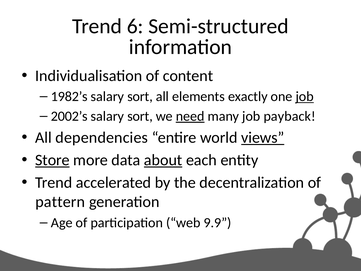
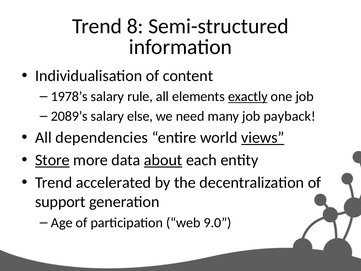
6: 6 -> 8 (135, 26)
1982’s: 1982’s -> 1978’s (69, 96)
sort: sort -> rule (140, 96)
exactly underline: none -> present (248, 96)
job underline: present -> none (305, 96)
2002’s: 2002’s -> 2089’s (69, 116)
sort: sort -> else (140, 116)
need underline: present -> none (190, 116)
pattern: pattern -> support (60, 202)
9.9: 9.9 -> 9.0 (218, 222)
